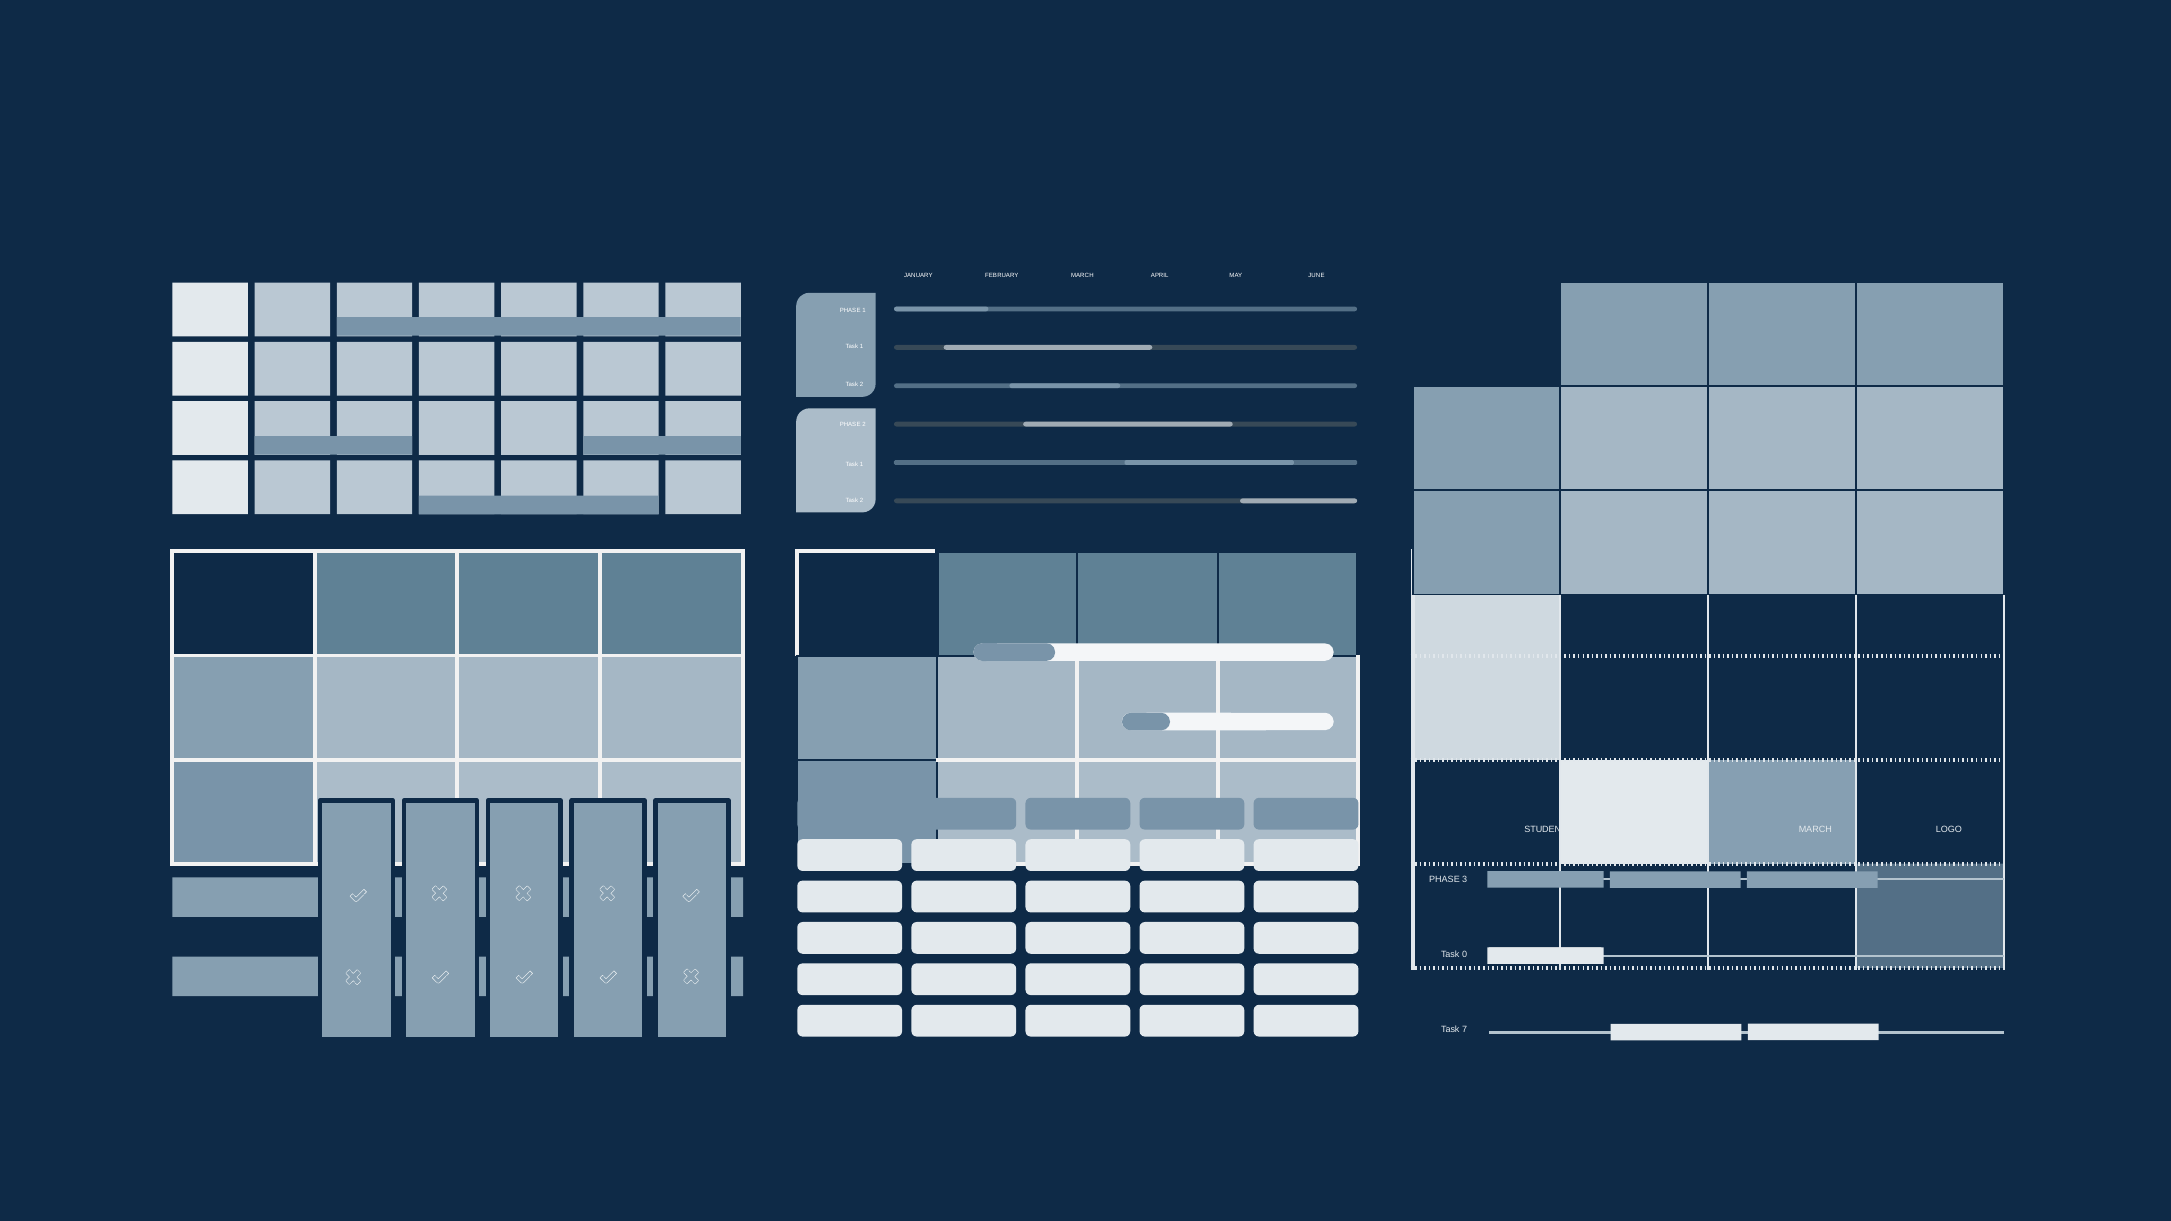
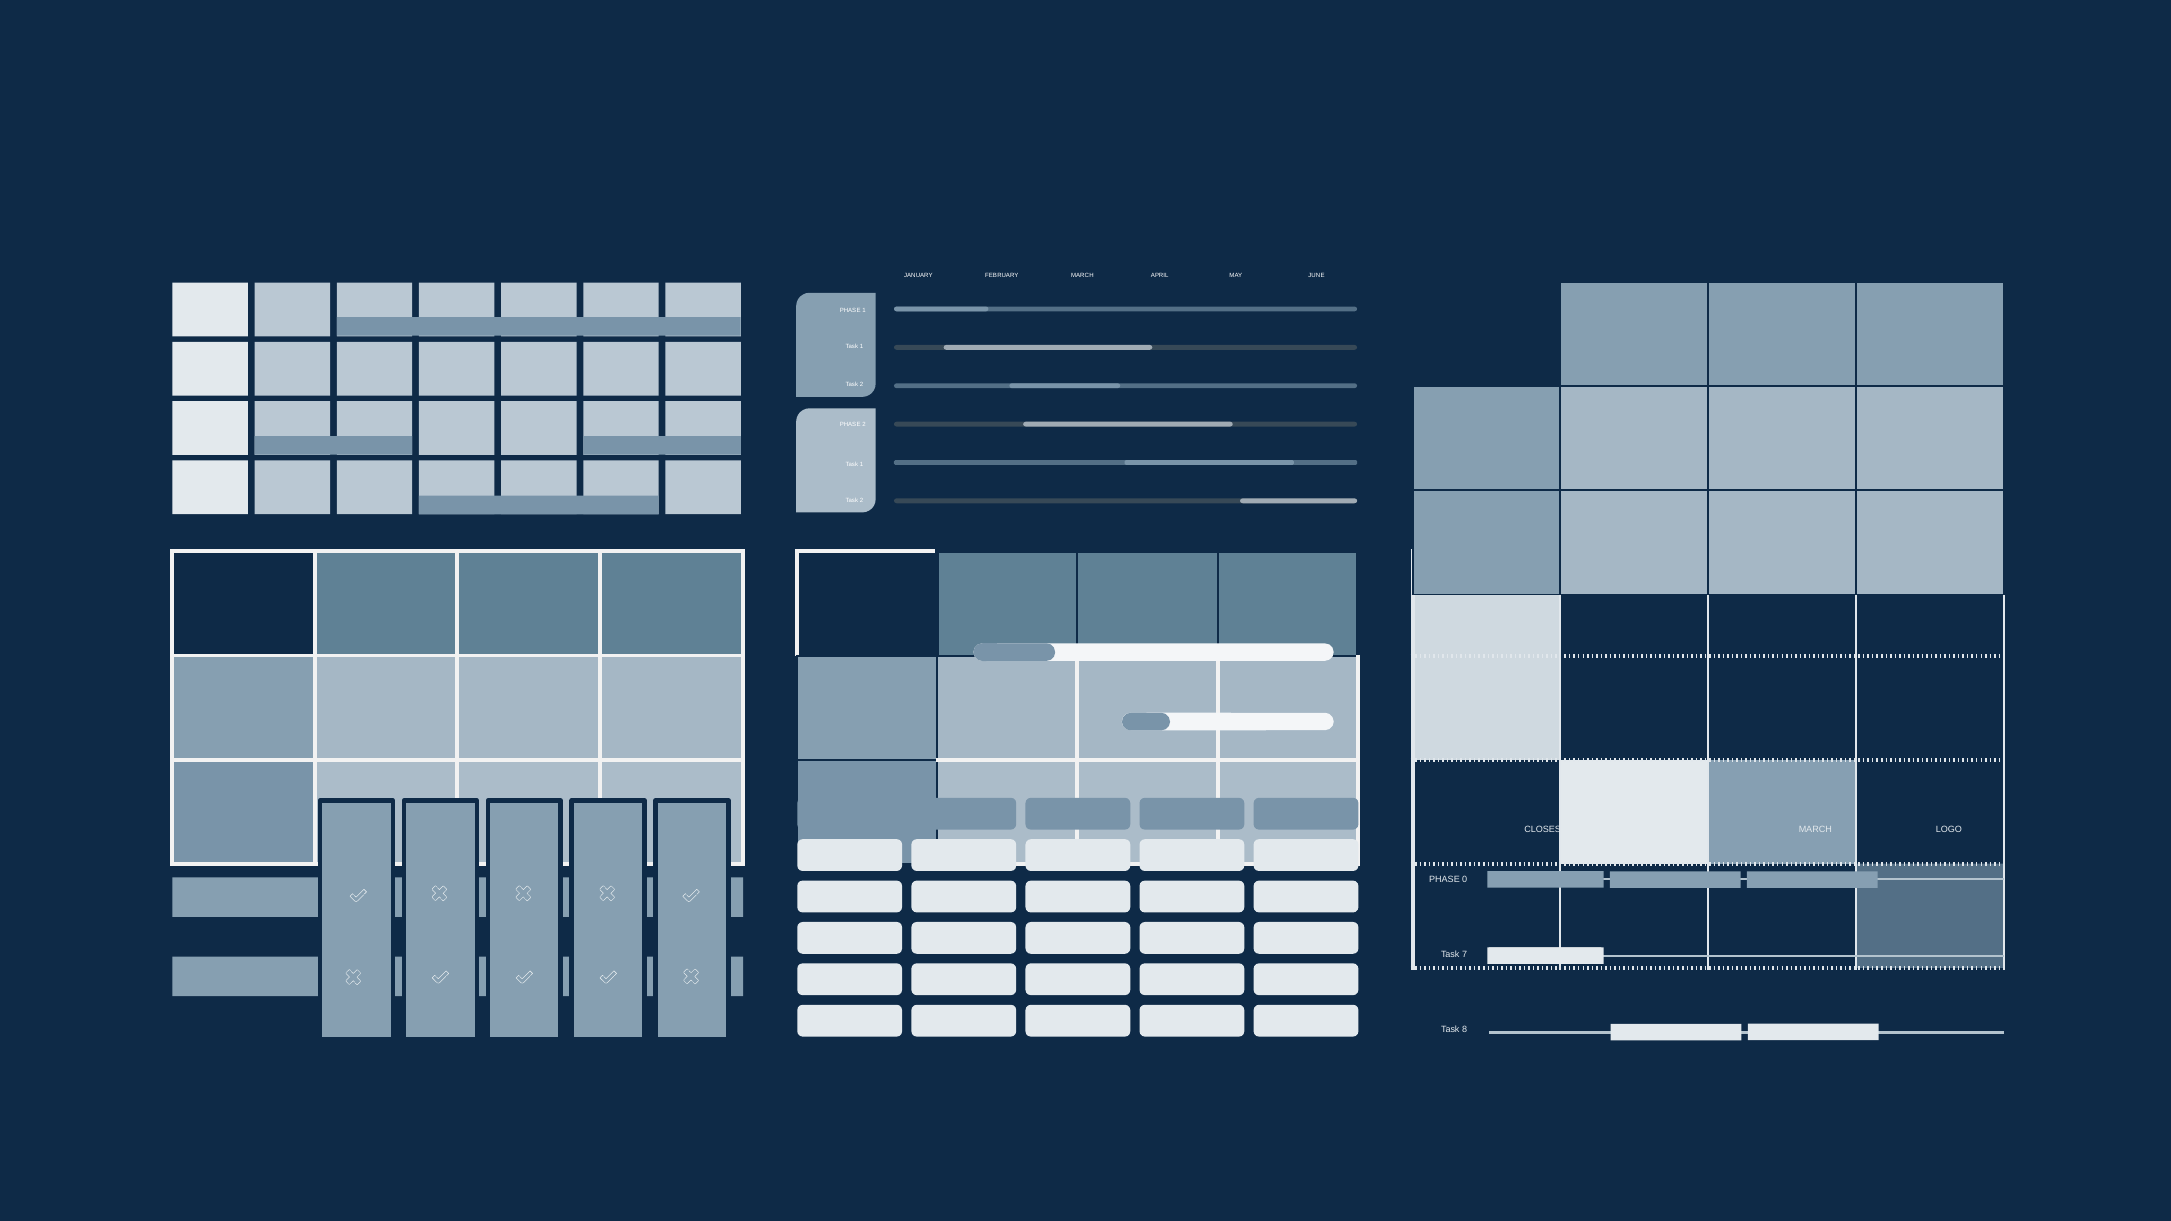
STUDENT: STUDENT -> CLOSEST (1545, 830)
3: 3 -> 0 (1465, 880)
0: 0 -> 7 (1465, 955)
7: 7 -> 8 (1465, 1030)
